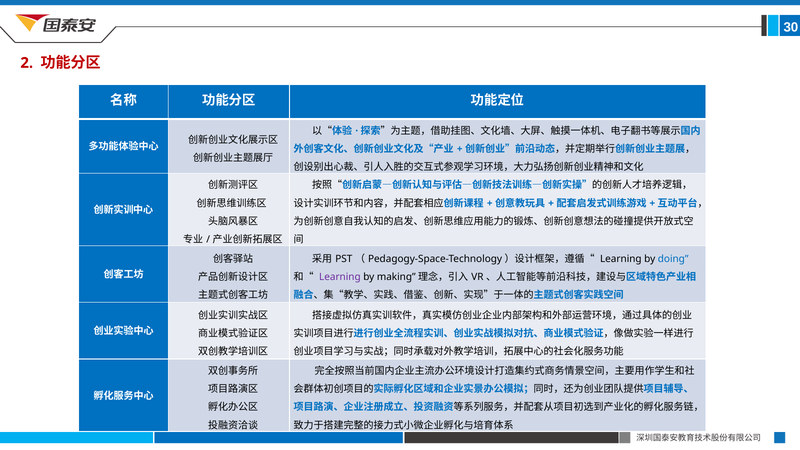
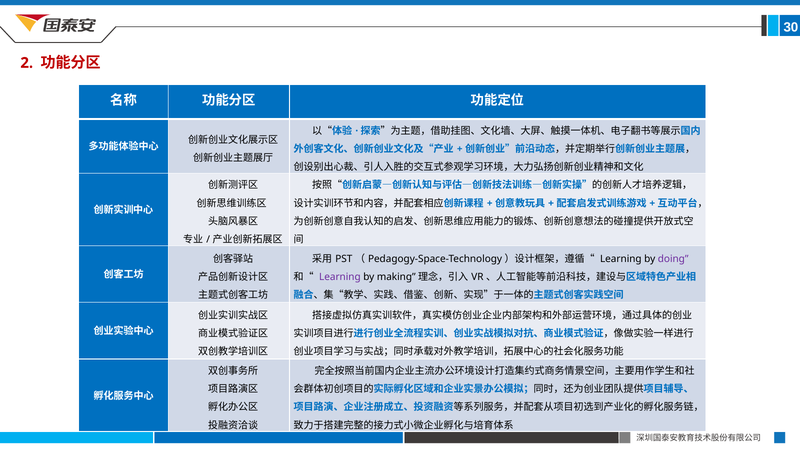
doing colour: blue -> purple (673, 259)
